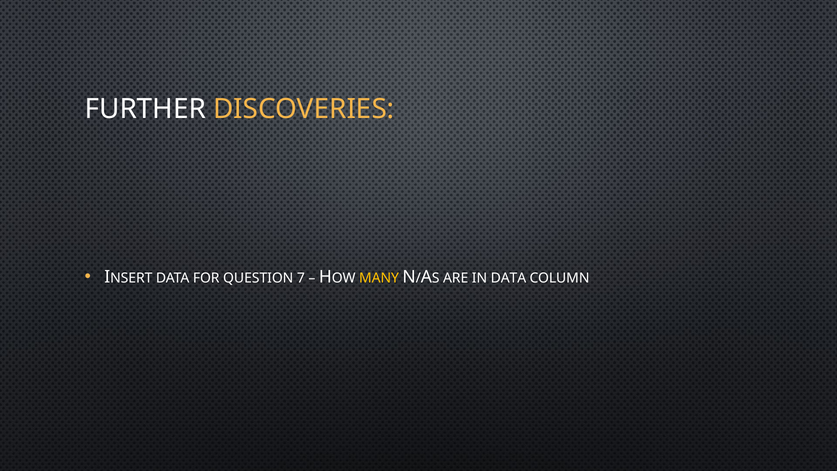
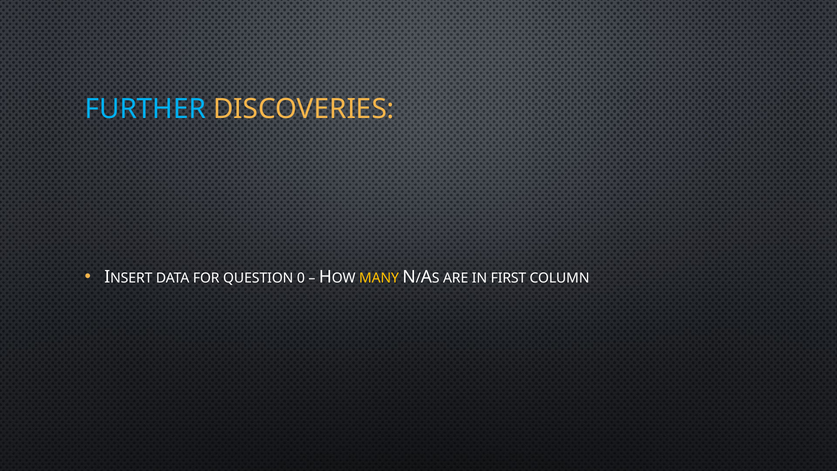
FURTHER colour: white -> light blue (145, 109)
7: 7 -> 0 (301, 278)
IN DATA: DATA -> FIRST (508, 278)
